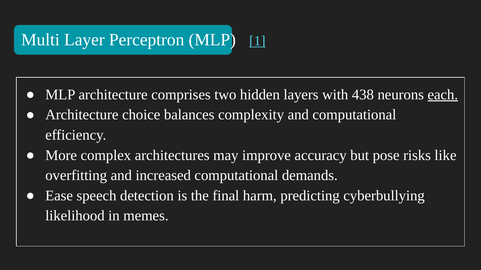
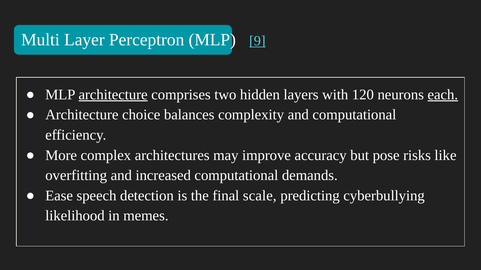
1: 1 -> 9 (257, 41)
architecture underline: none -> present (113, 95)
438: 438 -> 120 (363, 95)
harm: harm -> scale (260, 196)
